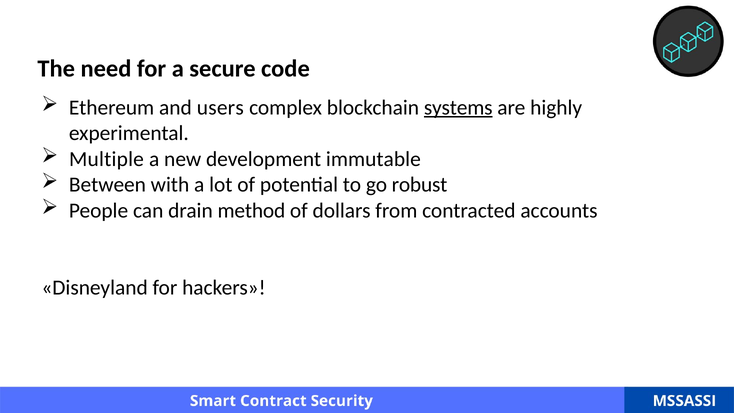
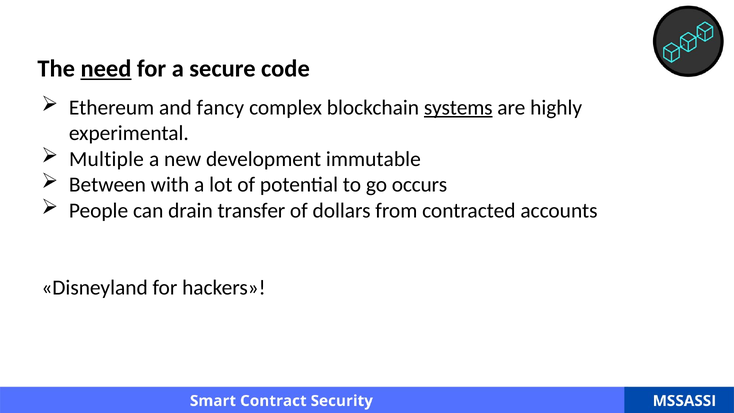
need underline: none -> present (106, 68)
users: users -> fancy (220, 108)
robust: robust -> occurs (420, 185)
method: method -> transfer (251, 210)
